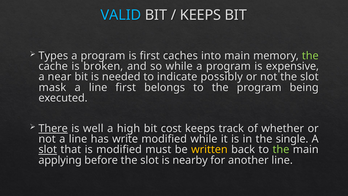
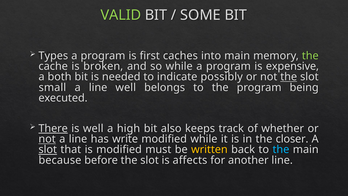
VALID colour: light blue -> light green (121, 15)
KEEPS: KEEPS -> SOME (200, 15)
near: near -> both (60, 77)
the underline: none -> present (289, 77)
mask: mask -> small (52, 87)
line first: first -> well (126, 87)
cost: cost -> also (171, 128)
not underline: none -> present (47, 139)
single: single -> closer (292, 139)
the colour: light green -> light blue (281, 149)
applying: applying -> because (60, 160)
nearby: nearby -> affects (190, 160)
